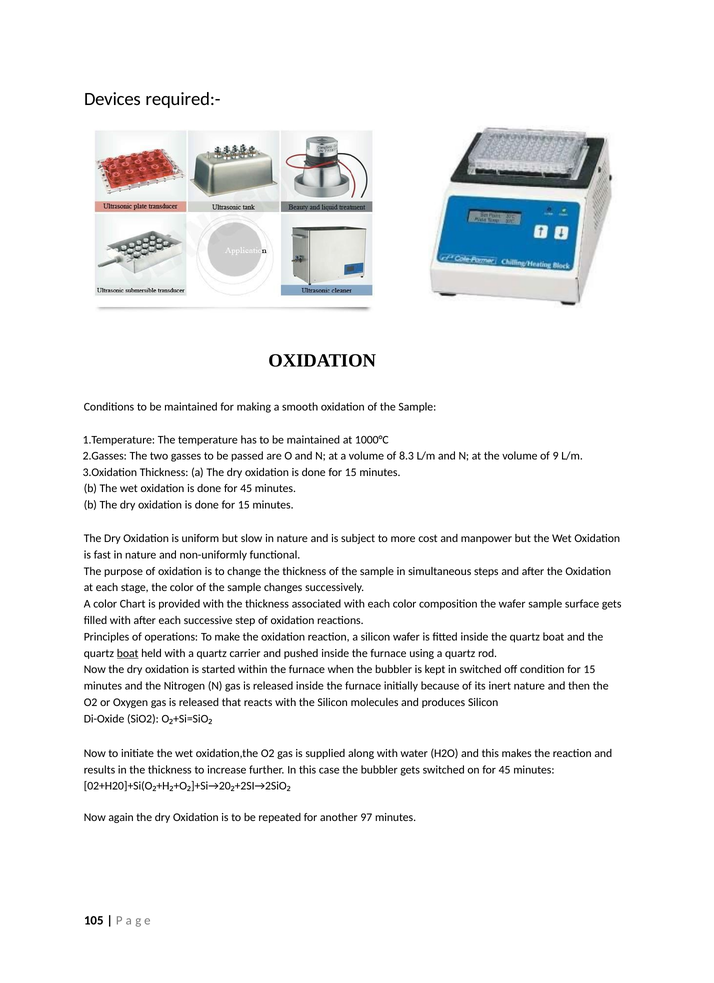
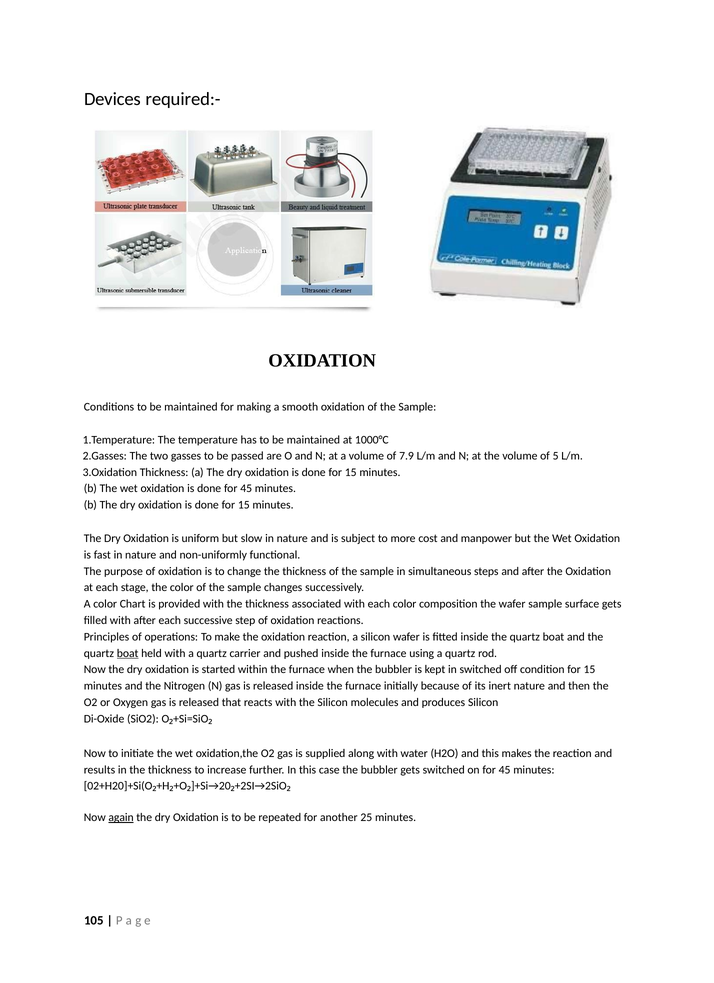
8.3: 8.3 -> 7.9 (407, 456)
9: 9 -> 5 (556, 456)
again underline: none -> present (121, 817)
97: 97 -> 25 (366, 817)
